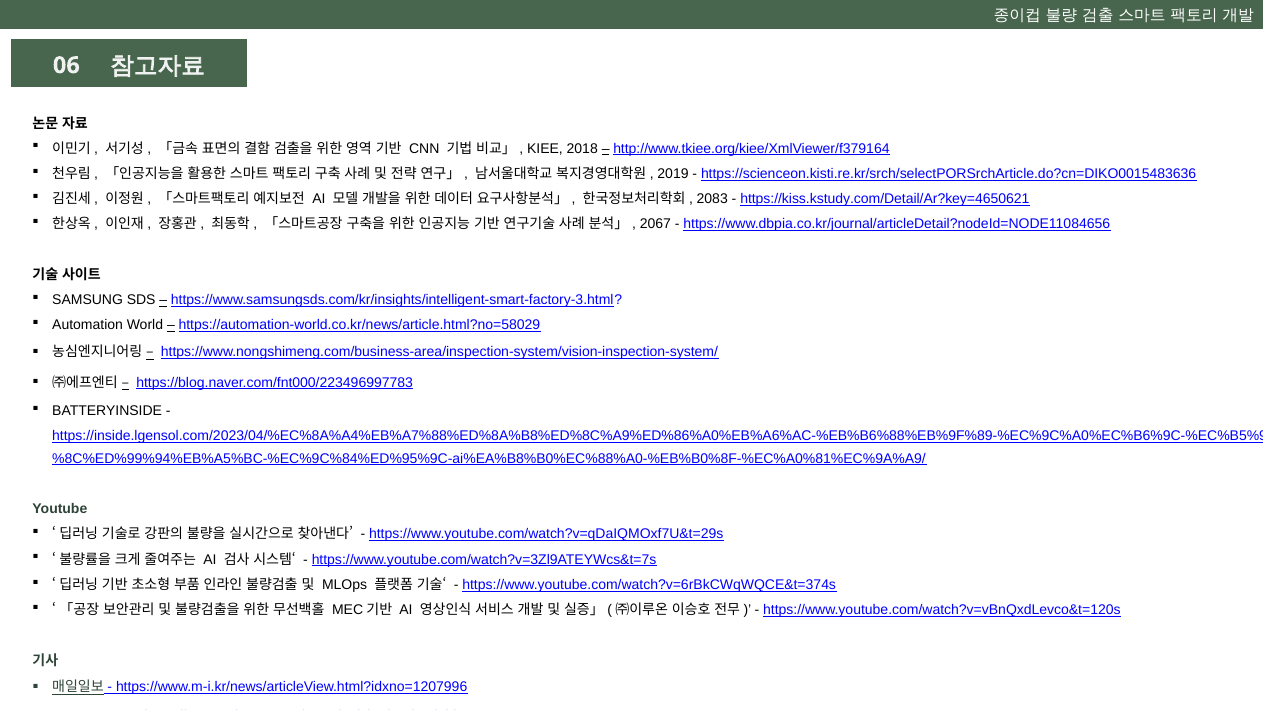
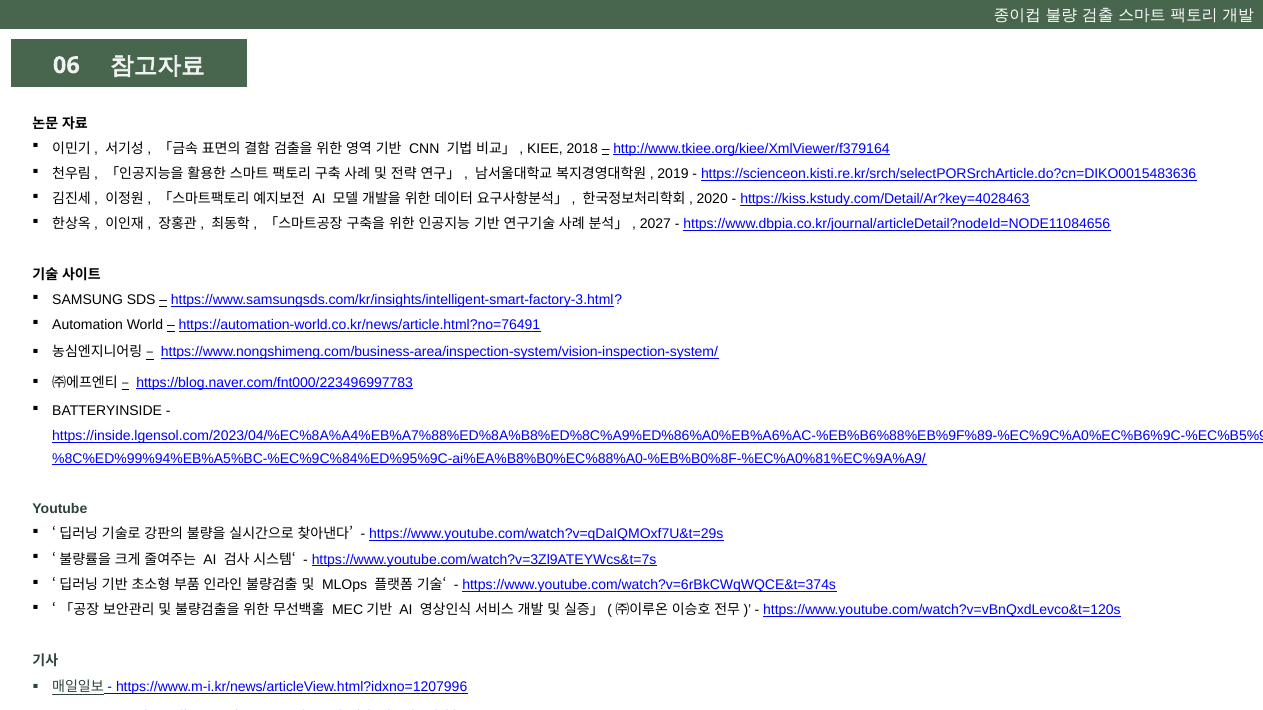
2083: 2083 -> 2020 (712, 199)
https://kiss.kstudy.com/Detail/Ar?key=4650621: https://kiss.kstudy.com/Detail/Ar?key=4650621 -> https://kiss.kstudy.com/Detail/Ar?key=4028463 (885, 199)
2067: 2067 -> 2027 (655, 224)
https://automation-world.co.kr/news/article.html?no=58029: https://automation-world.co.kr/news/article.html?no=58029 -> https://automation-world.co.kr/news/article.html?no=76491 (359, 325)
